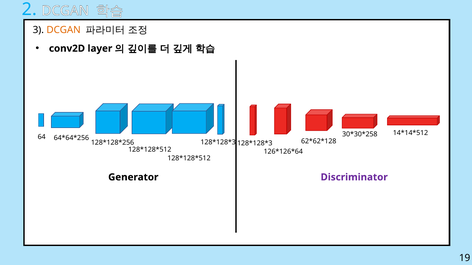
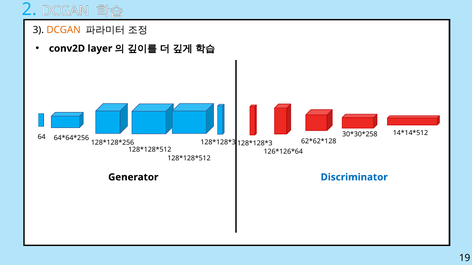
Discriminator colour: purple -> blue (354, 177)
